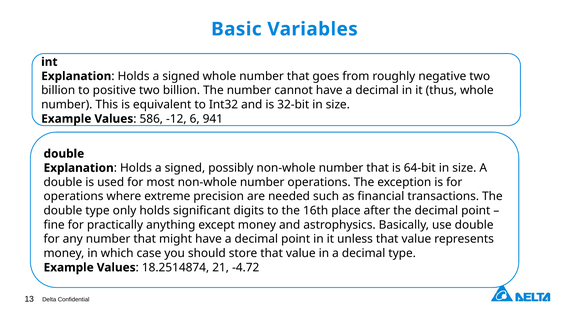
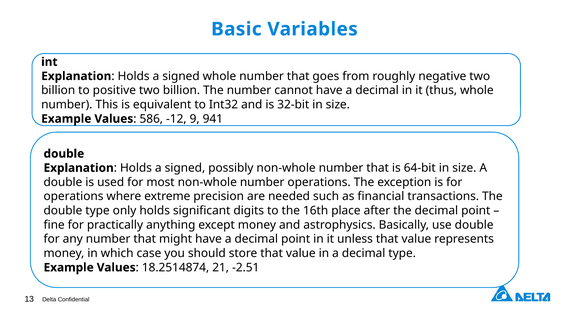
6: 6 -> 9 (195, 119)
-4.72: -4.72 -> -2.51 (246, 268)
